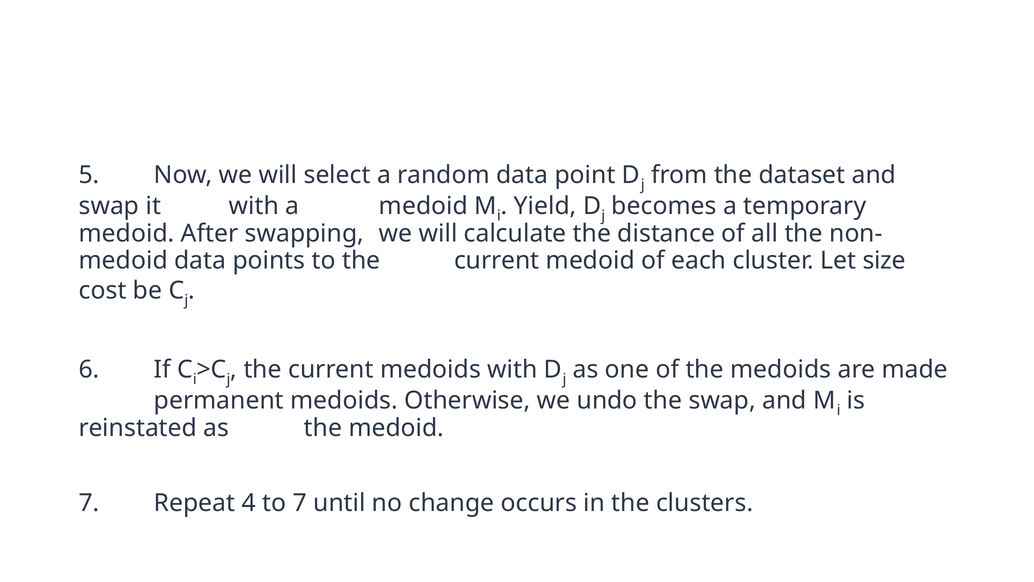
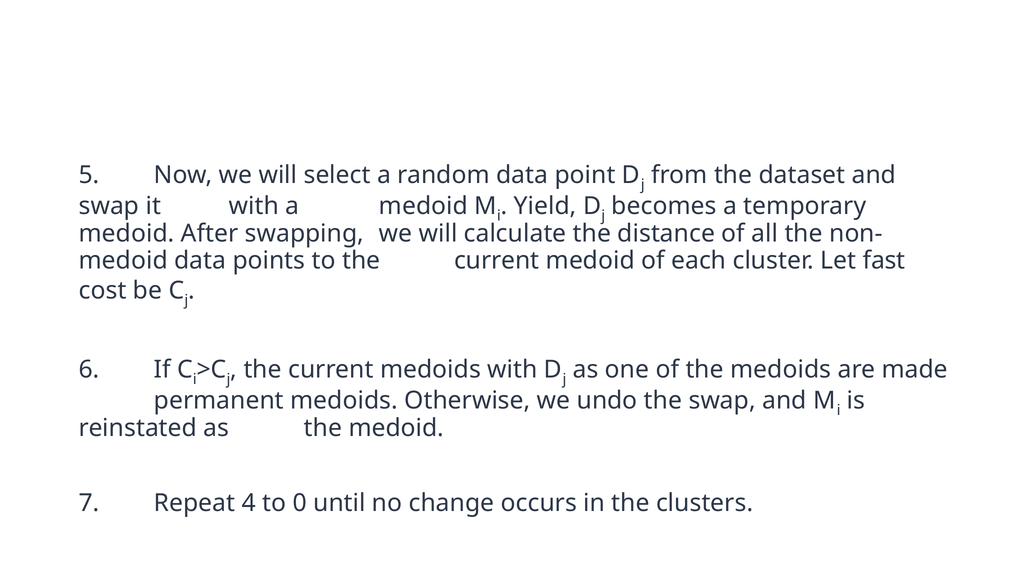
size: size -> fast (884, 260)
to 7: 7 -> 0 (300, 503)
